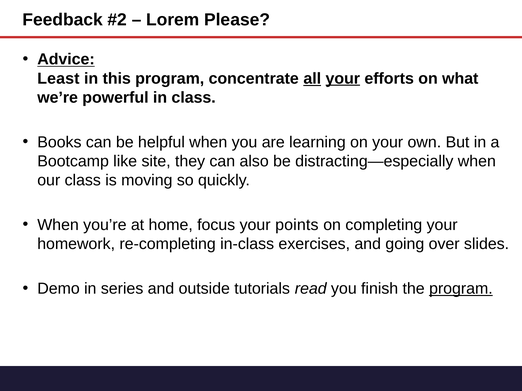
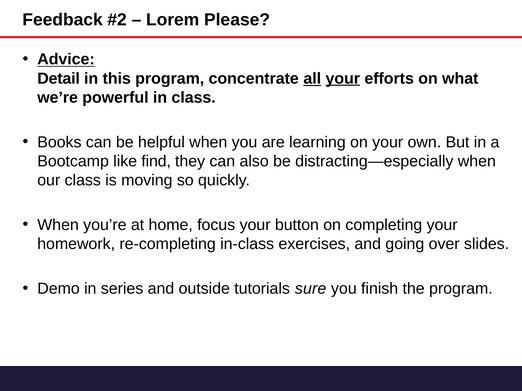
Least: Least -> Detail (59, 79)
site: site -> find (156, 161)
points: points -> button (297, 225)
read: read -> sure (311, 289)
program underline: present -> none (461, 289)
